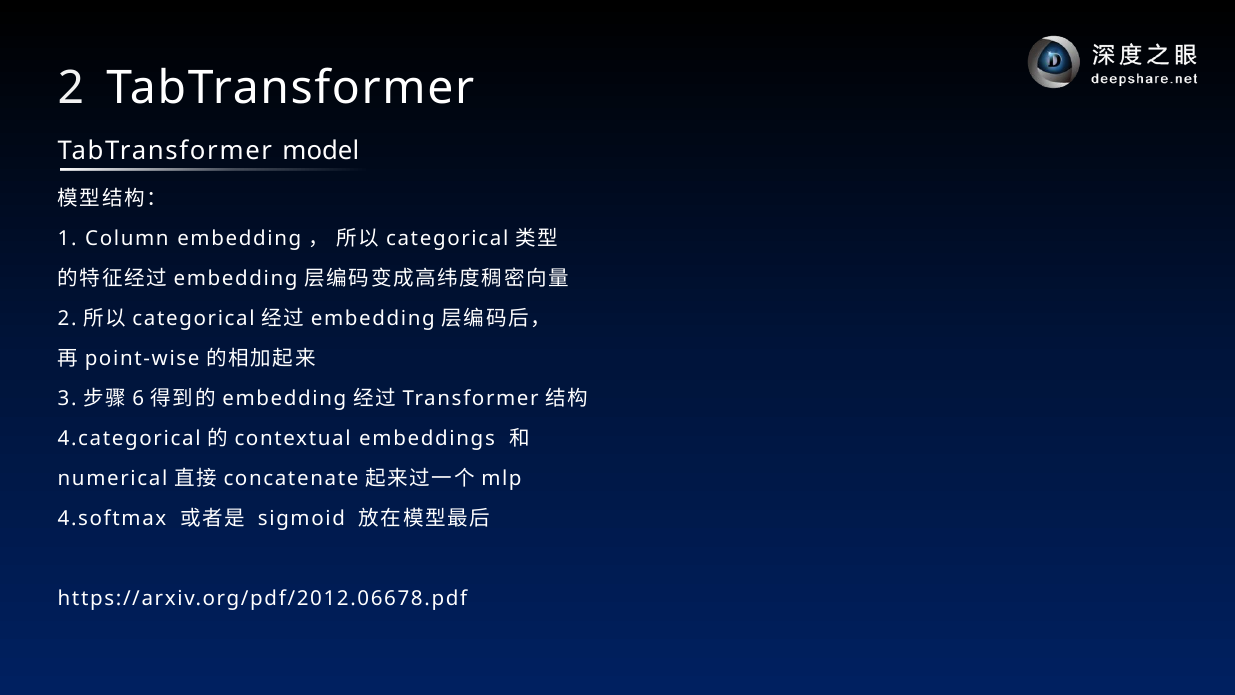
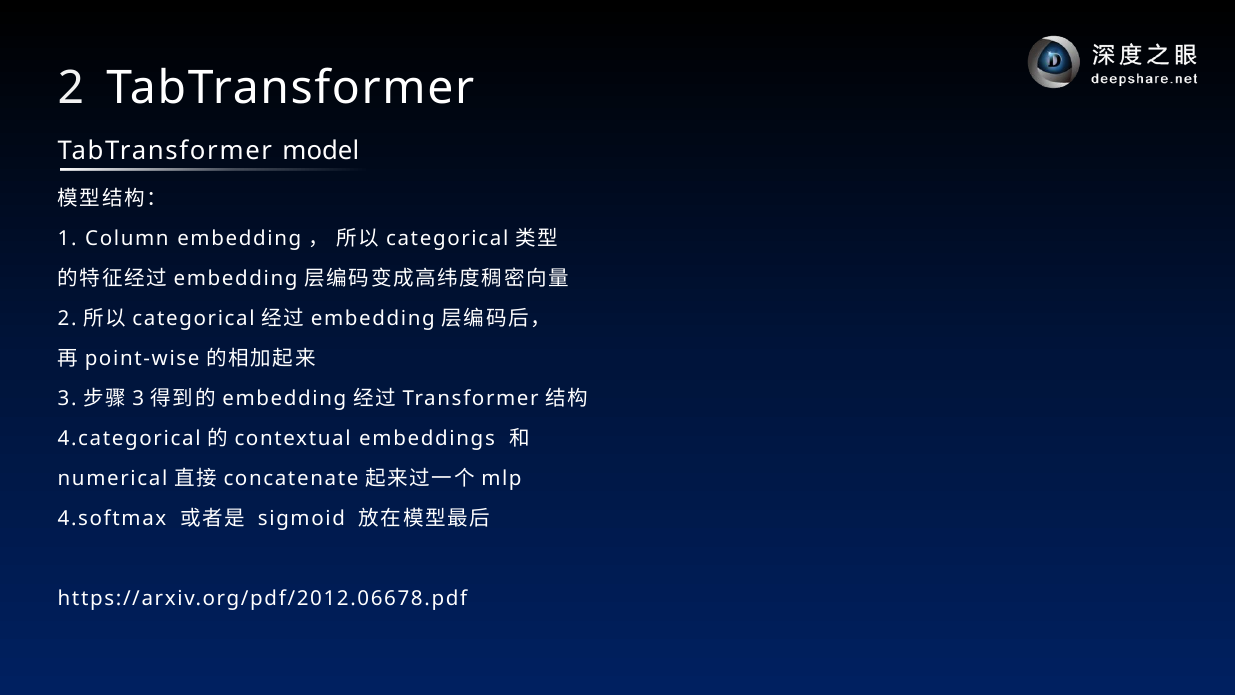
6: 6 -> 3 (138, 398)
